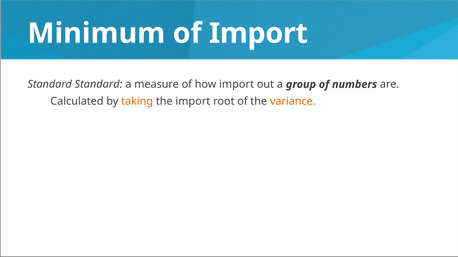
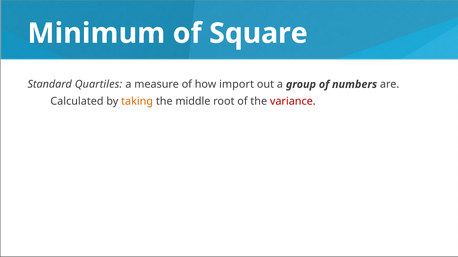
of Import: Import -> Square (258, 33)
Standard Standard: Standard -> Quartiles (99, 85)
the import: import -> middle (193, 101)
variance colour: orange -> red (293, 101)
